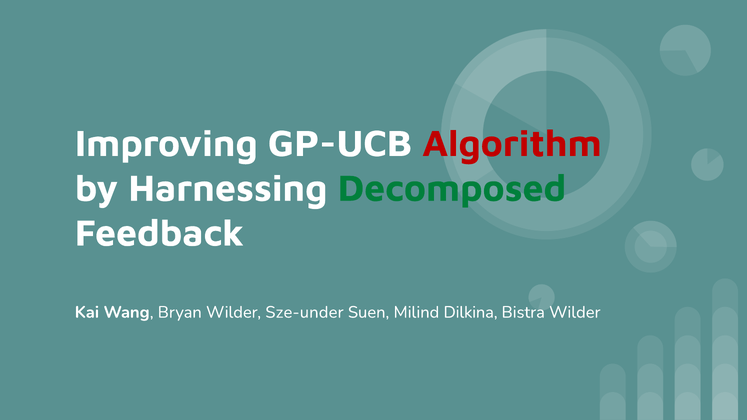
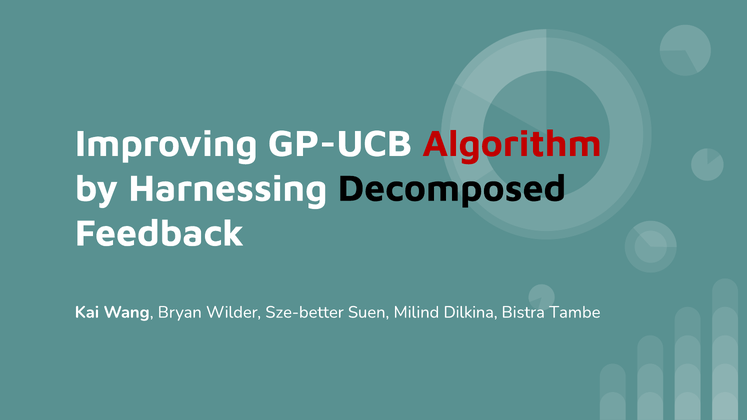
Decomposed colour: green -> black (452, 189)
Sze-under: Sze-under -> Sze-better (305, 312)
Bistra Wilder: Wilder -> Tambe (575, 312)
